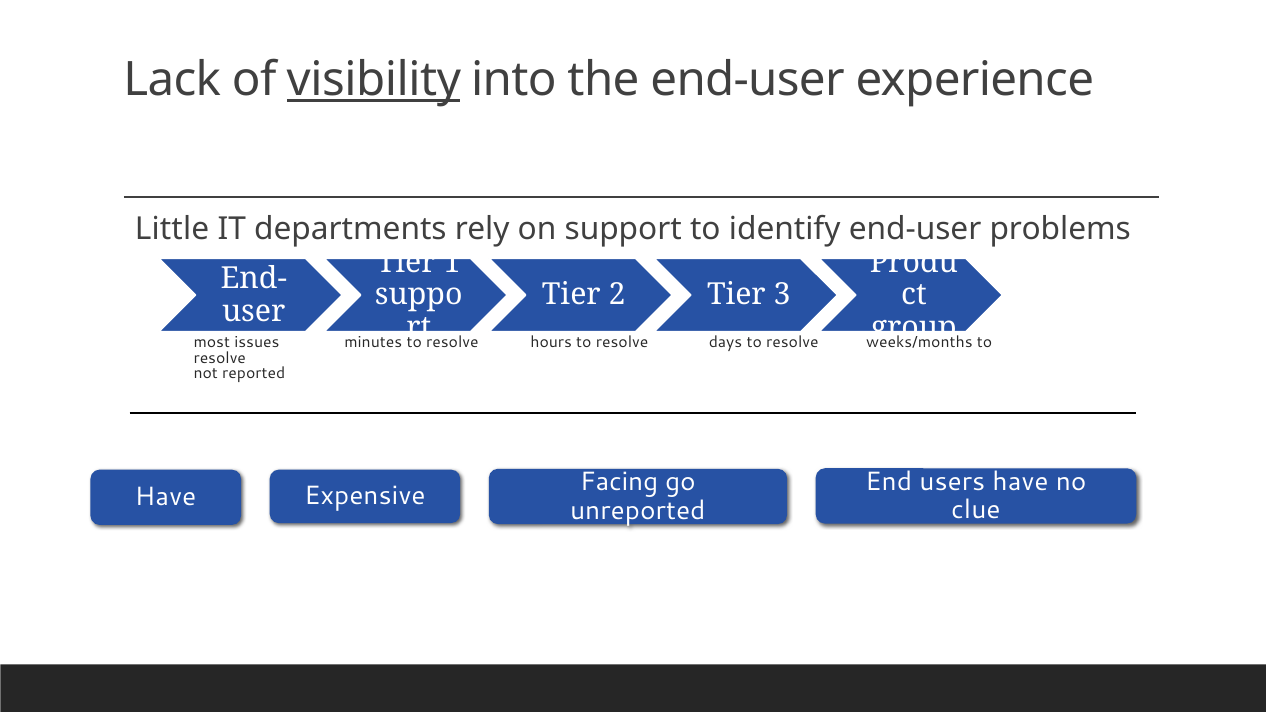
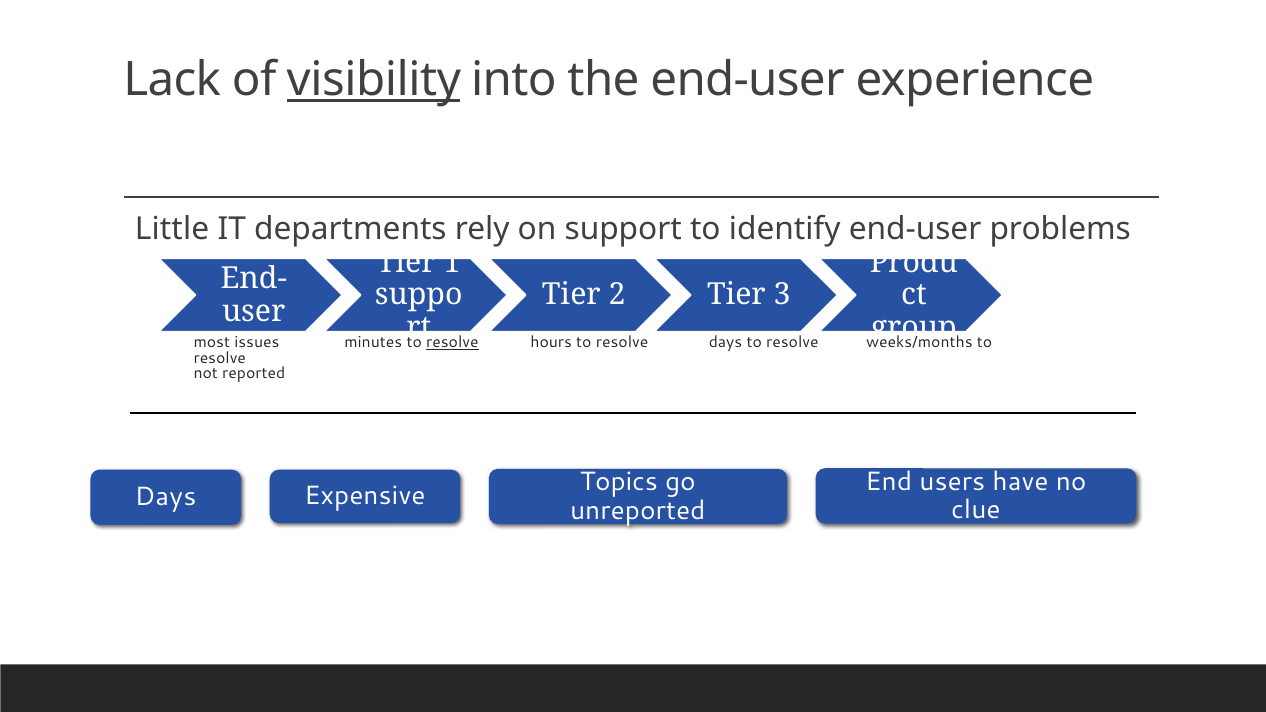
resolve underline: none -> present (452, 343)
Facing: Facing -> Topics (619, 482)
Have: Have -> Days (165, 497)
